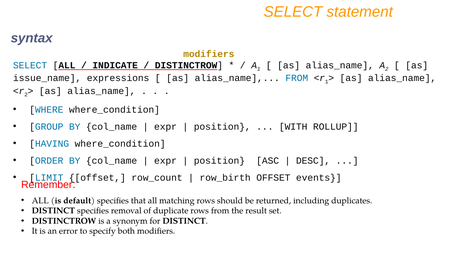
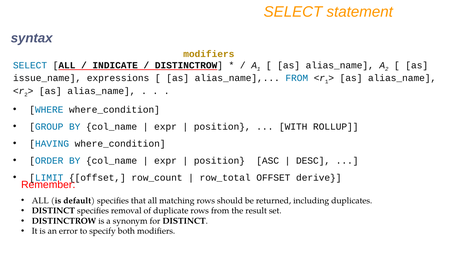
row_birth: row_birth -> row_total (225, 177)
events: events -> derive (319, 177)
